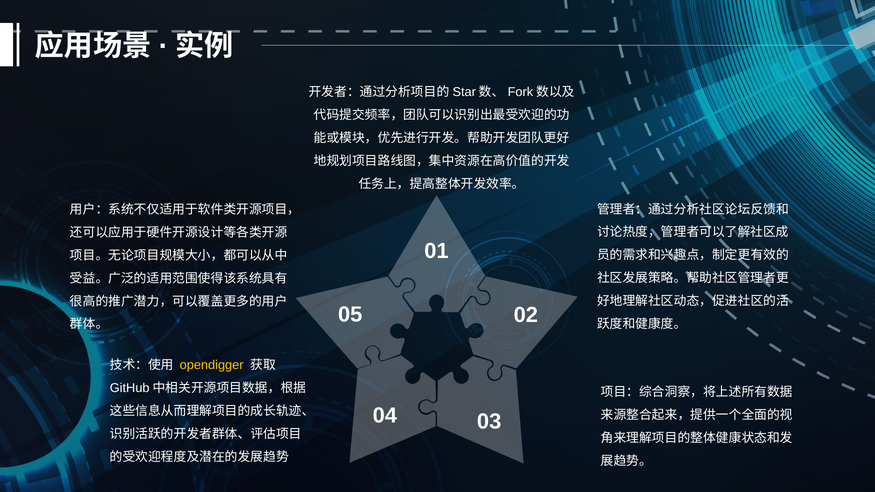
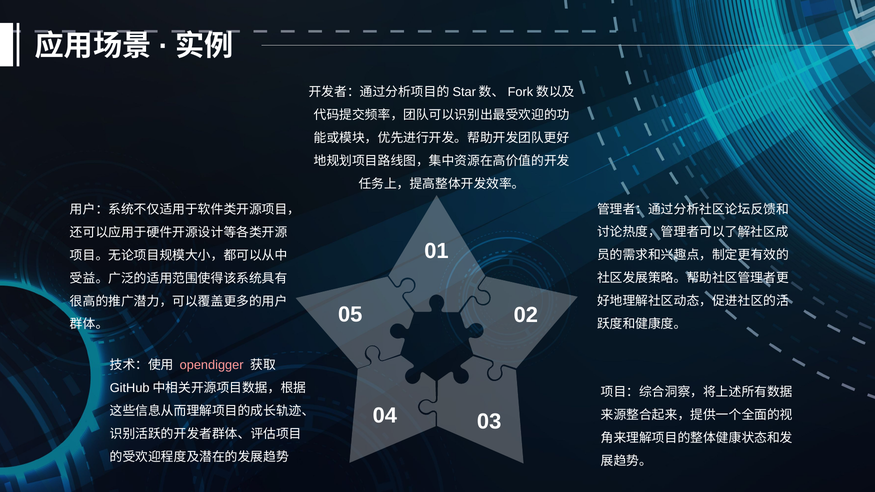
opendigger colour: yellow -> pink (212, 365)
